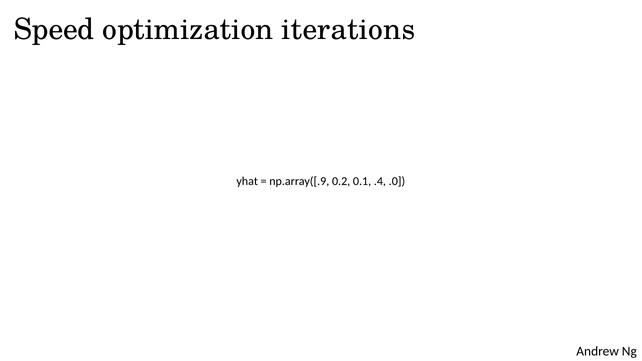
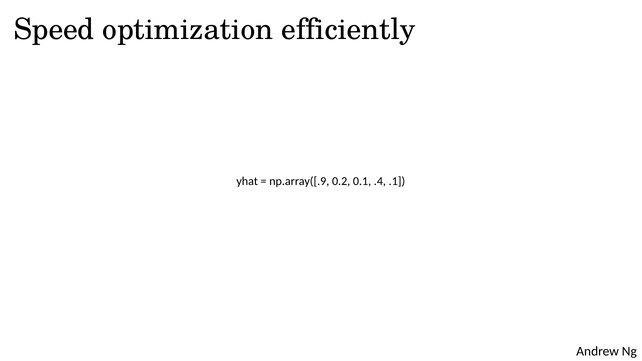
iterations: iterations -> efficiently (348, 29)
.0: .0 -> .1 (397, 181)
